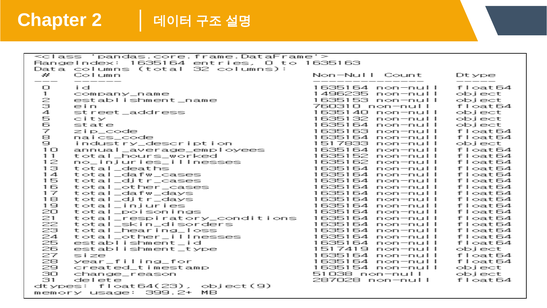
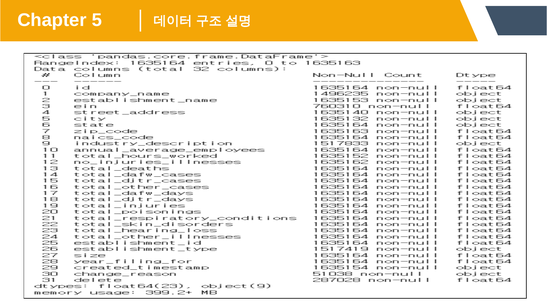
2: 2 -> 5 (97, 20)
